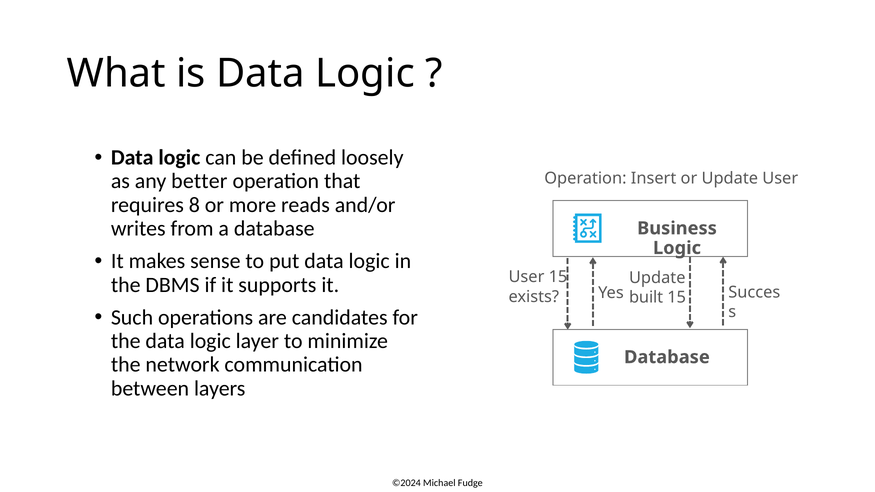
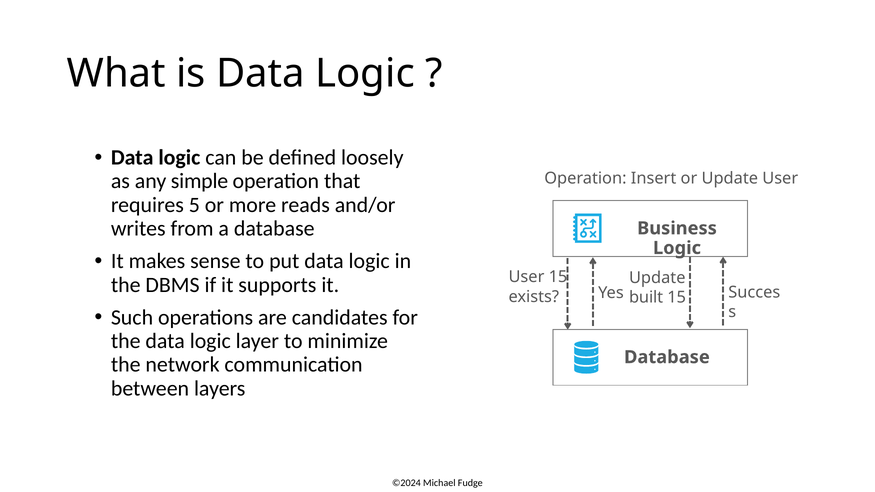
better: better -> simple (200, 181)
8: 8 -> 5 (194, 205)
